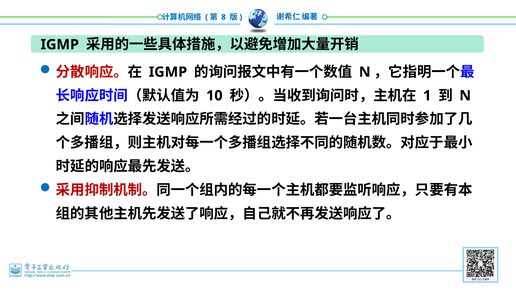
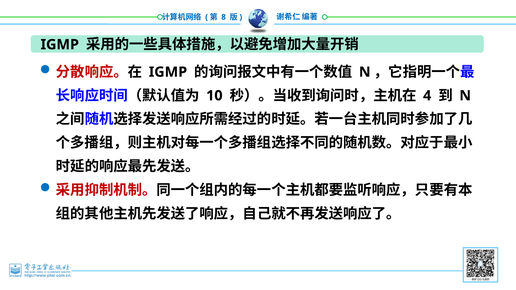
1: 1 -> 4 (427, 96)
